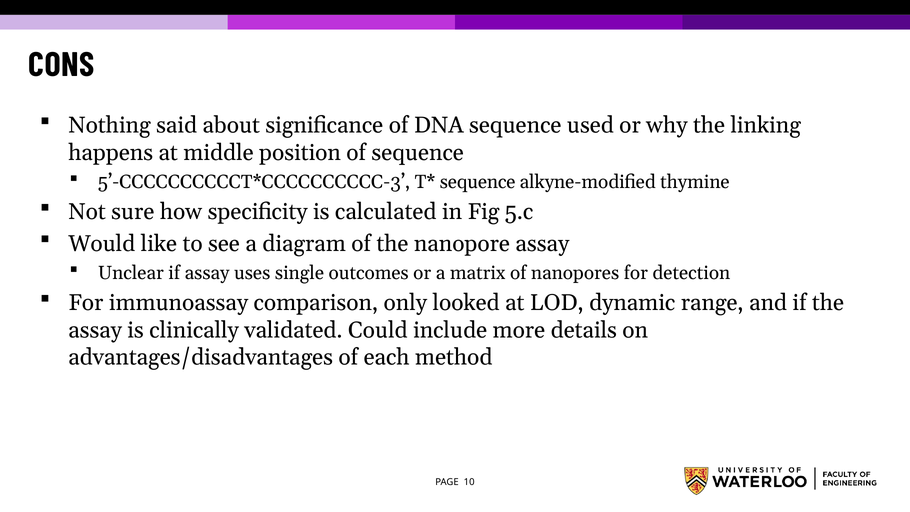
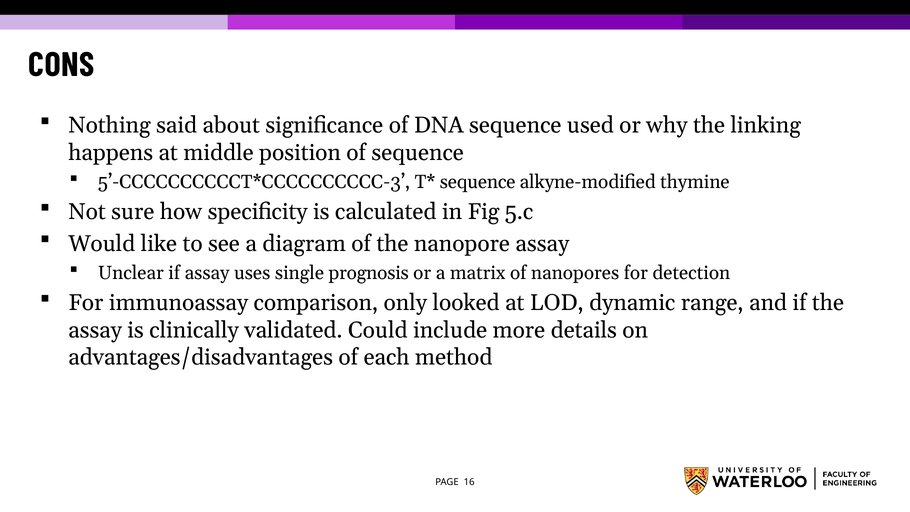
outcomes: outcomes -> prognosis (369, 273)
10: 10 -> 16 (469, 482)
